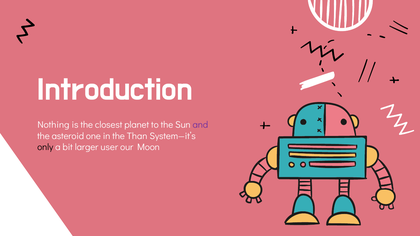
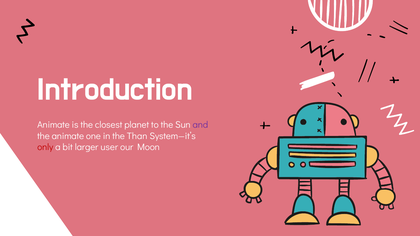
Nothing: Nothing -> Animate (53, 125)
the asteroid: asteroid -> animate (68, 136)
only colour: black -> red (45, 147)
